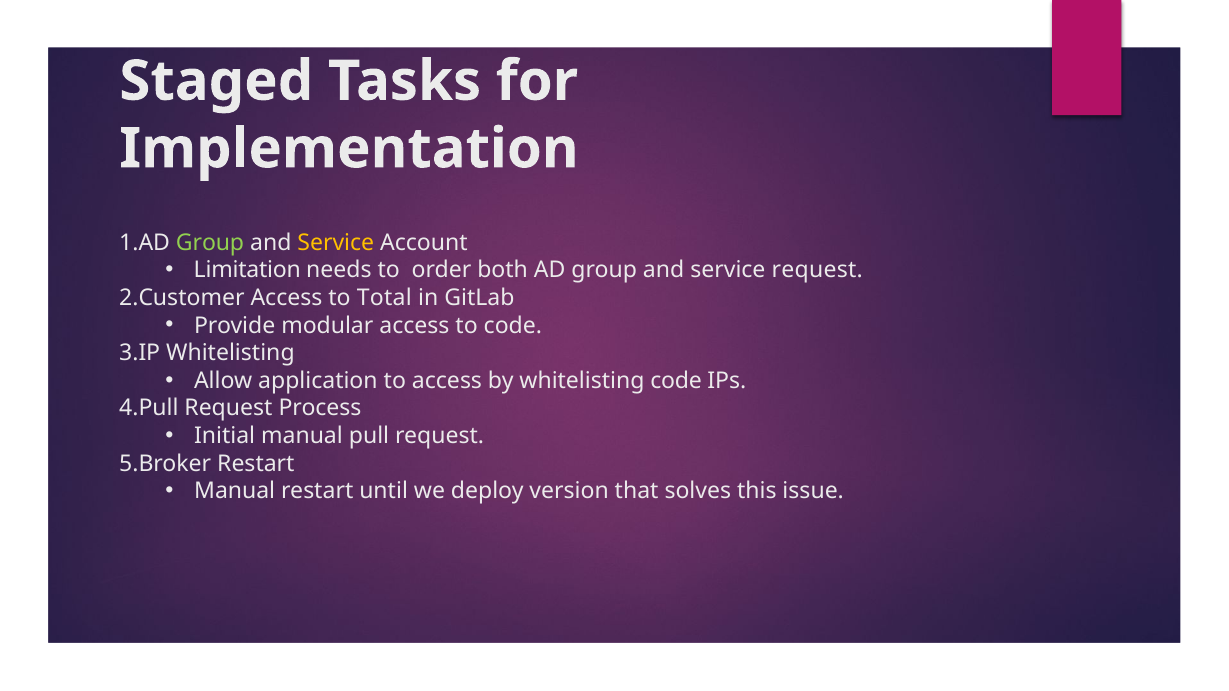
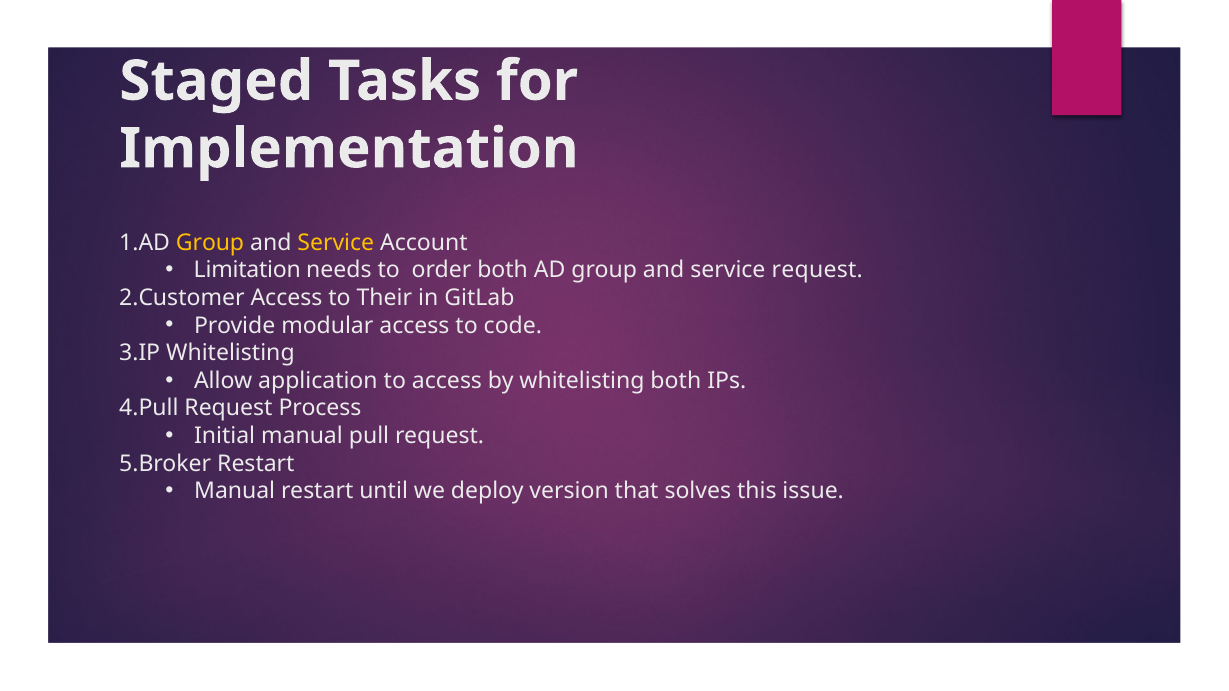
Group colour: light green -> yellow (210, 243)
Total: Total -> Their (384, 298)
whitelisting code: code -> both (676, 381)
